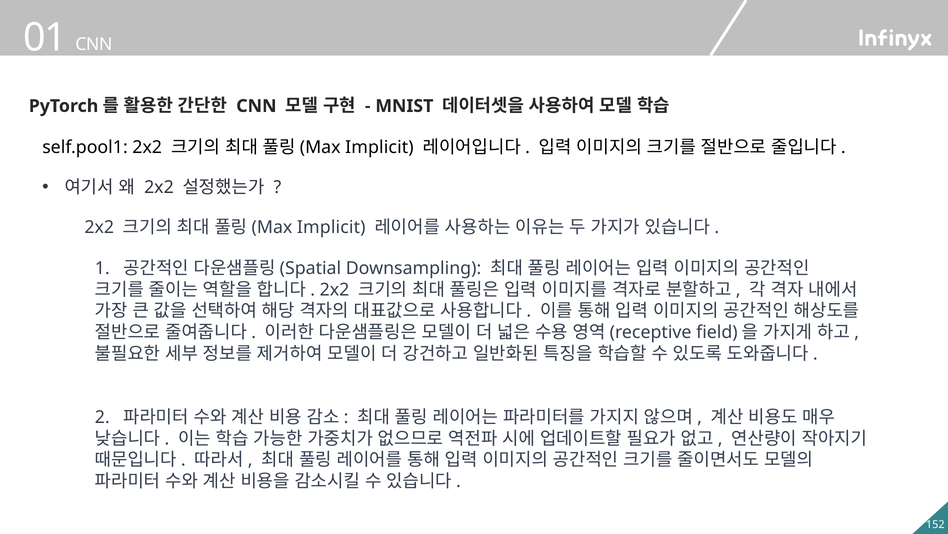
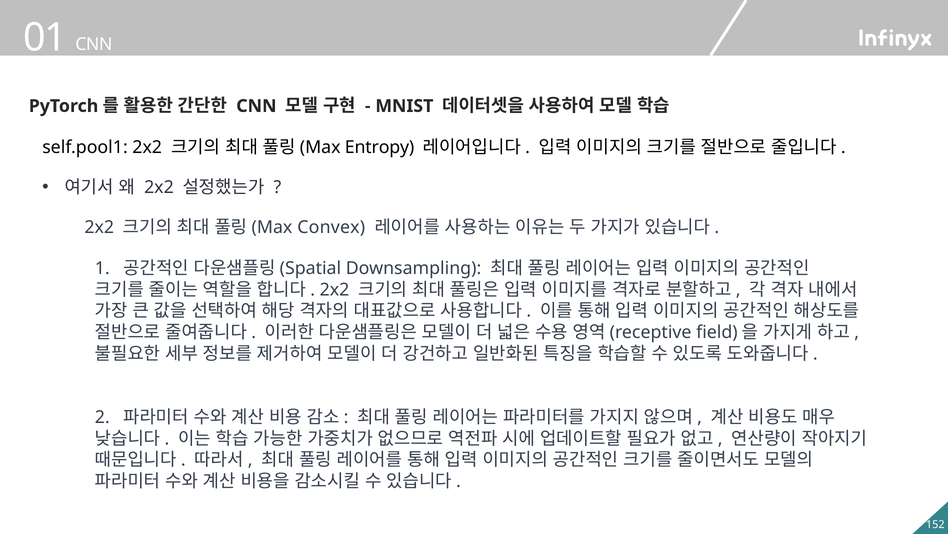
Implicit: Implicit -> Entropy (380, 147)
Implicit: Implicit -> Convex (331, 227)
